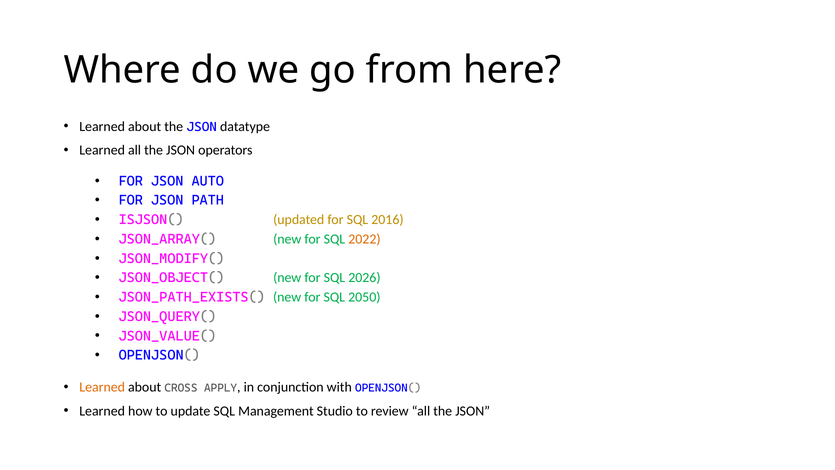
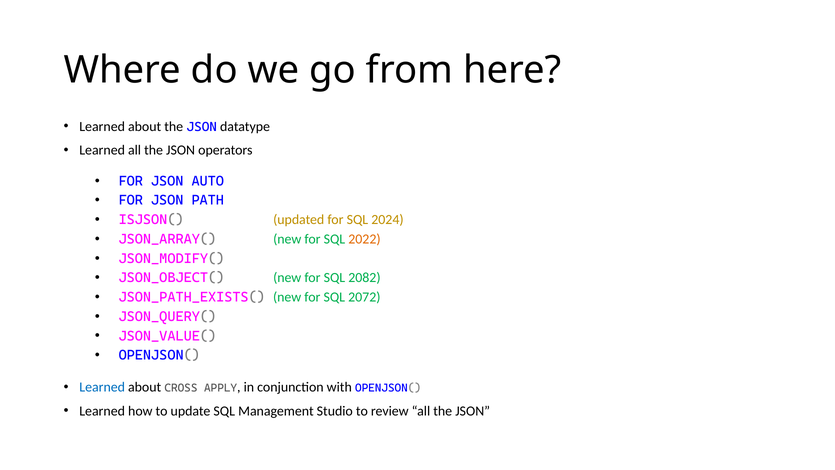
2016: 2016 -> 2024 (387, 220)
2026: 2026 -> 2082 (364, 278)
2050: 2050 -> 2072 (364, 297)
Learned colour: orange -> blue (102, 387)
